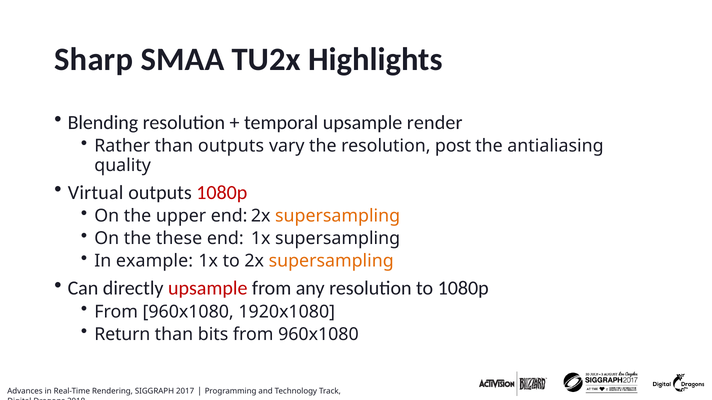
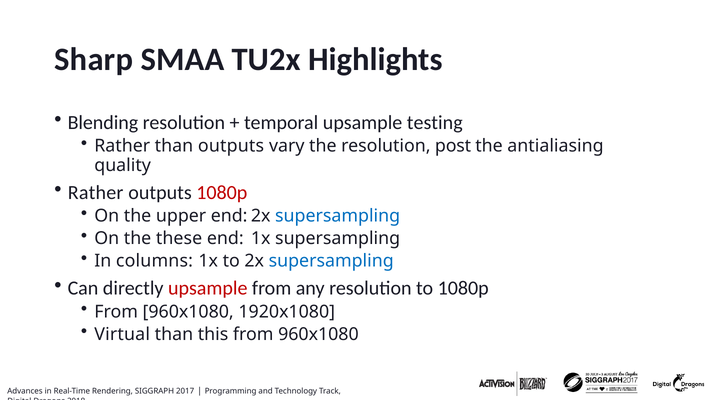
render: render -> testing (435, 123)
Virtual: Virtual -> Rather (96, 193)
supersampling colour: orange -> blue (338, 216)
example: example -> columns (154, 261)
supersampling colour: orange -> blue (331, 261)
Return: Return -> Virtual (122, 335)
bits: bits -> this (213, 335)
